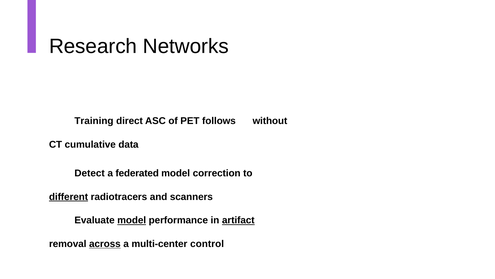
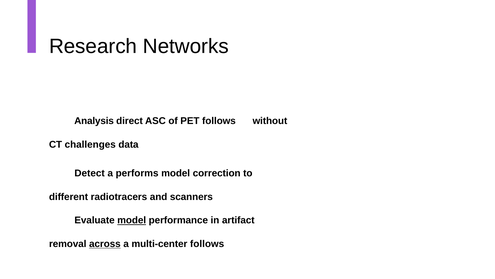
Training: Training -> Analysis (94, 121)
cumulative: cumulative -> challenges (90, 144)
federated: federated -> performs (137, 173)
different underline: present -> none (69, 196)
artifact underline: present -> none (238, 220)
multi-center control: control -> follows (207, 243)
